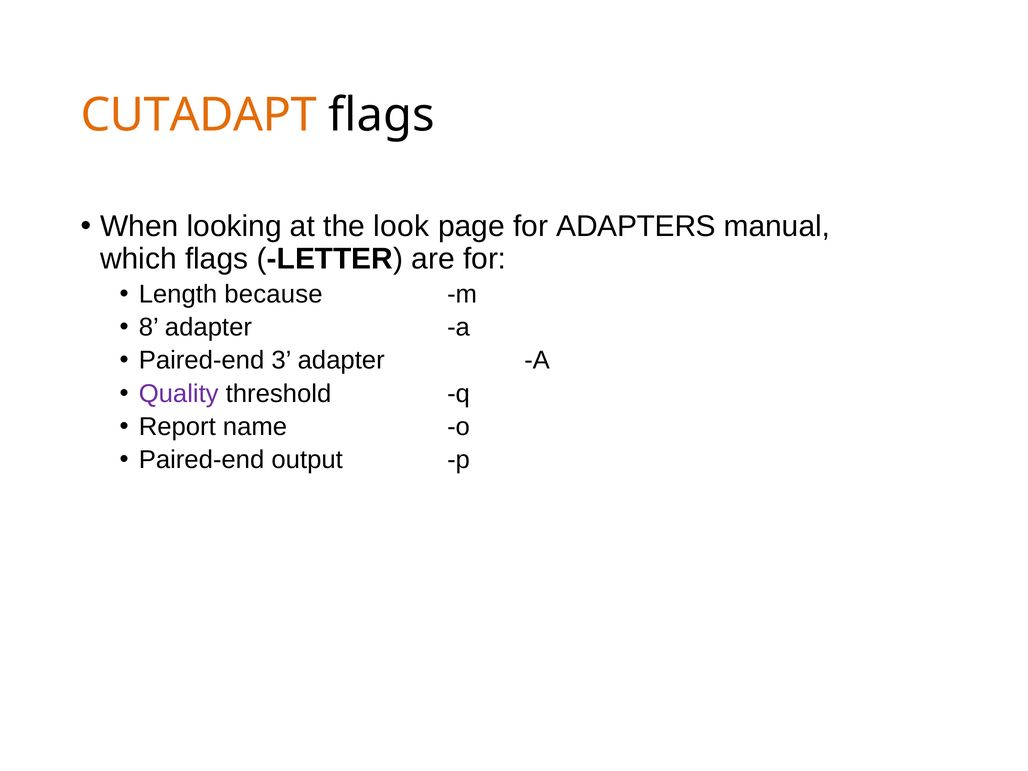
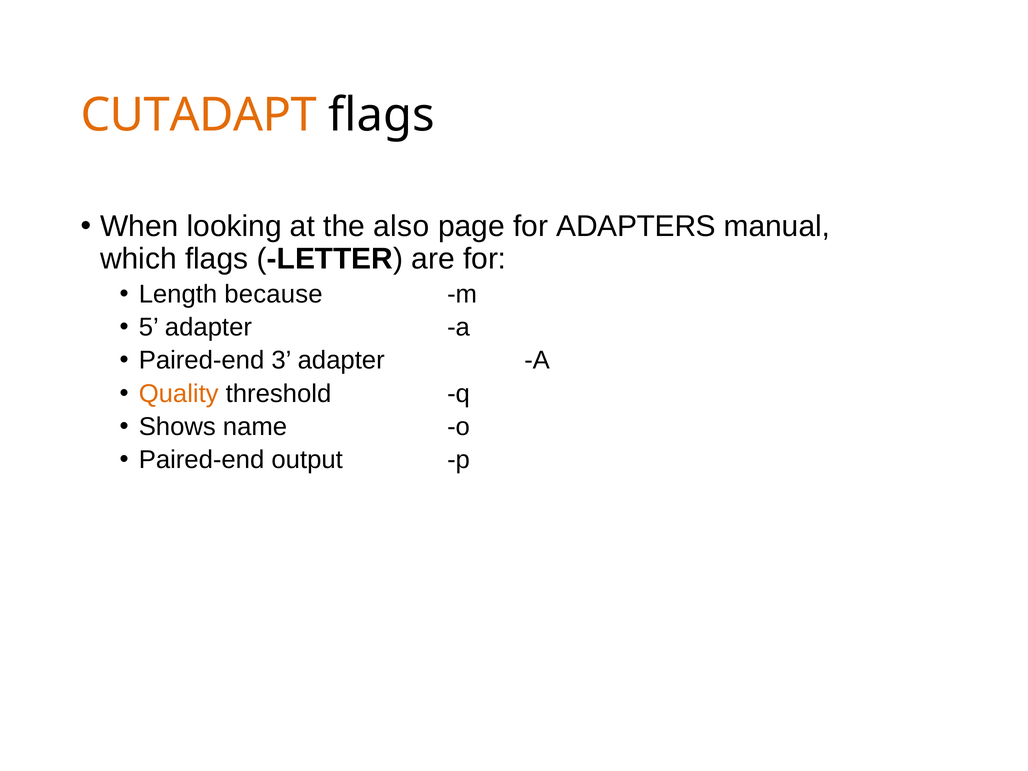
look: look -> also (401, 226)
8: 8 -> 5 (149, 327)
Quality colour: purple -> orange (179, 394)
Report: Report -> Shows (177, 427)
